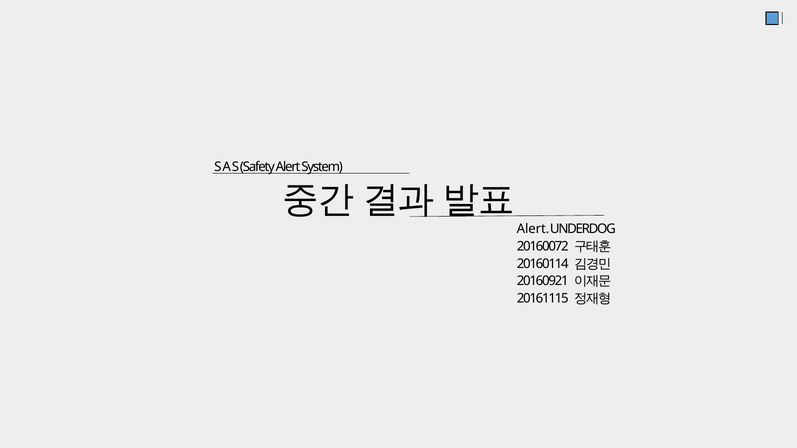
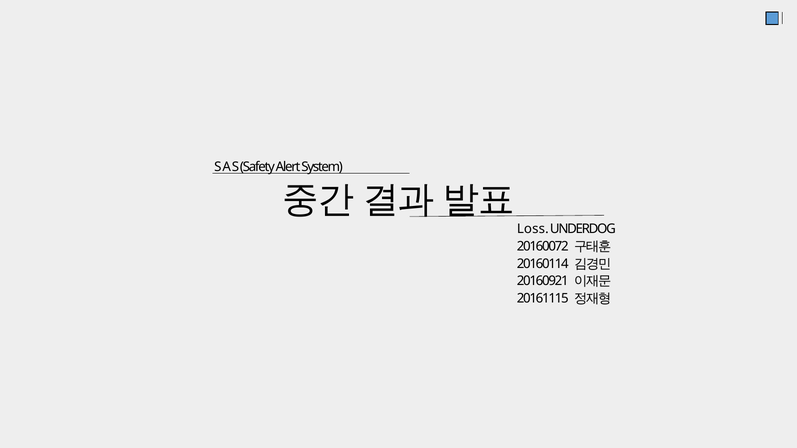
Alert: Alert -> Loss (533, 229)
